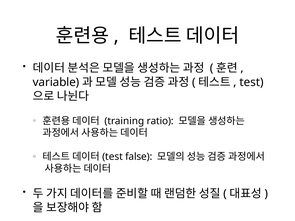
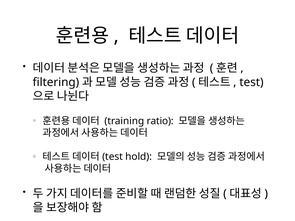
variable: variable -> filtering (56, 82)
false: false -> hold (139, 157)
